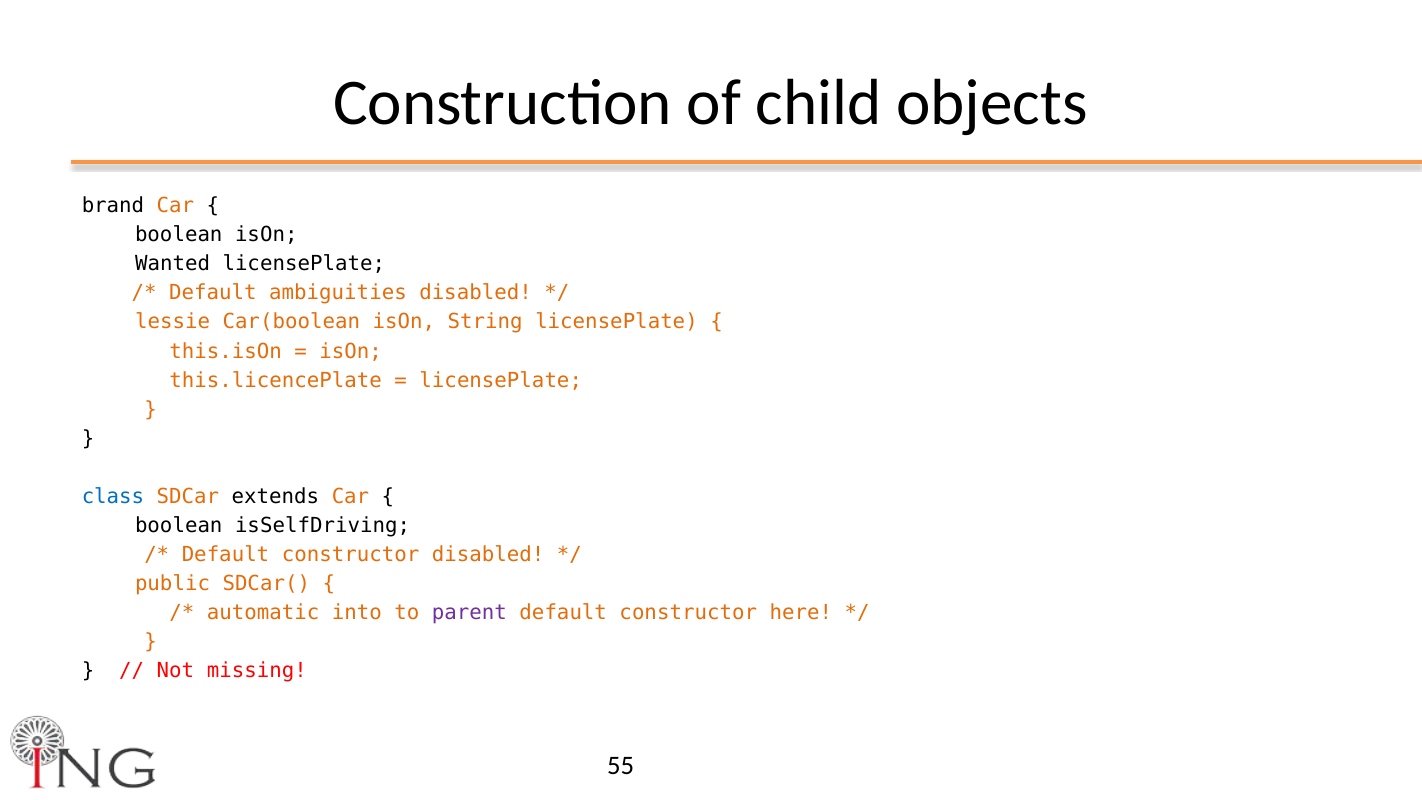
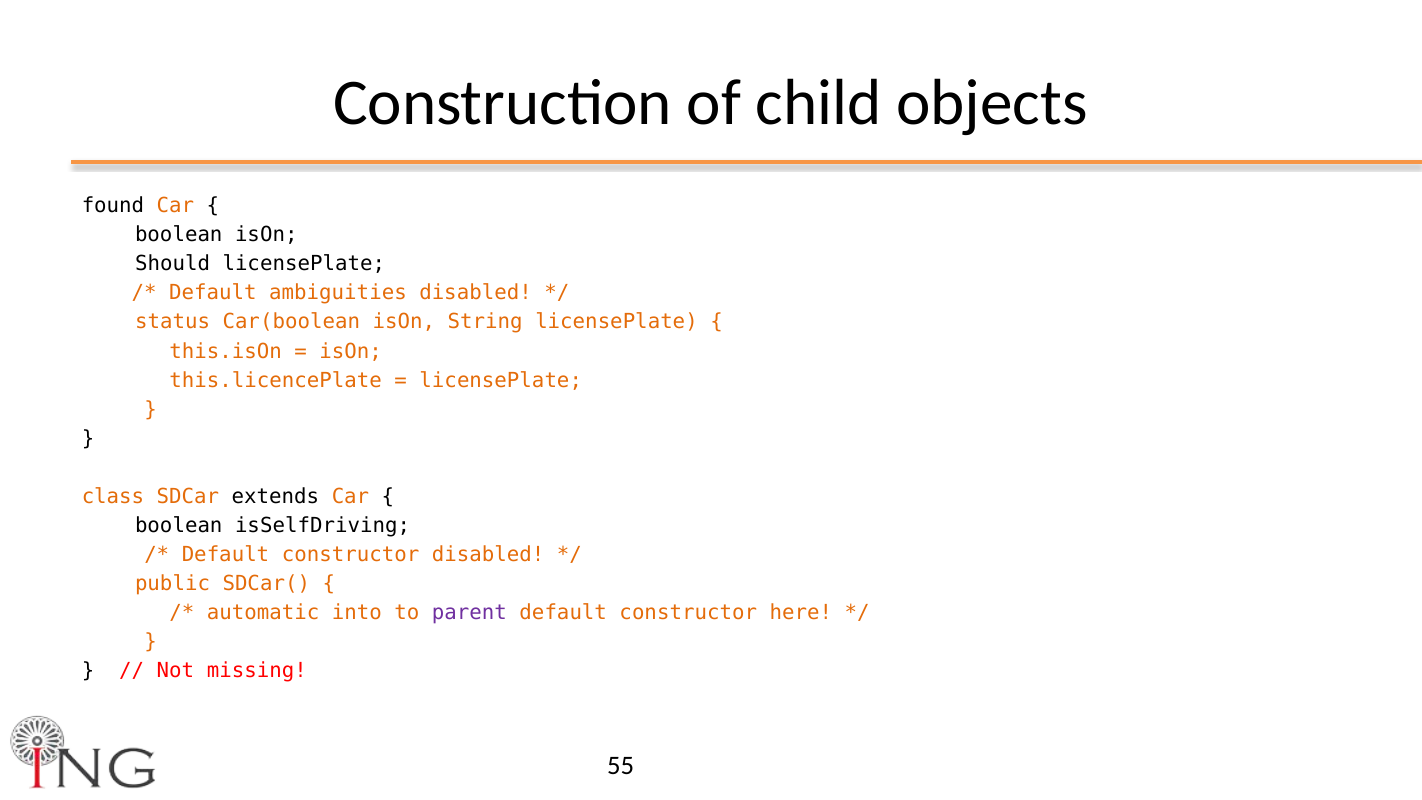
brand: brand -> found (113, 206)
Wanted: Wanted -> Should (173, 264)
lessie: lessie -> status (173, 322)
class colour: blue -> orange (113, 496)
